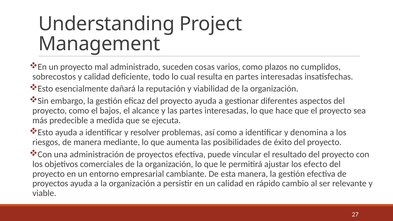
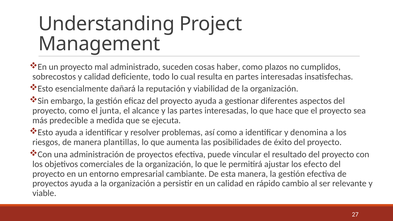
varios: varios -> haber (228, 67)
bajos: bajos -> junta (111, 111)
mediante: mediante -> plantillas (122, 142)
